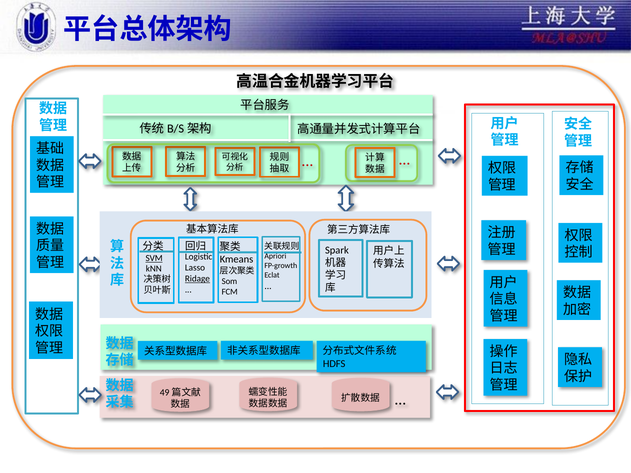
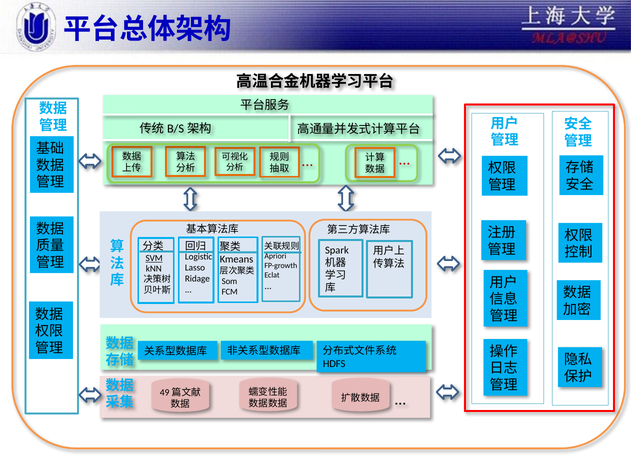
Ridage underline: present -> none (197, 279)
